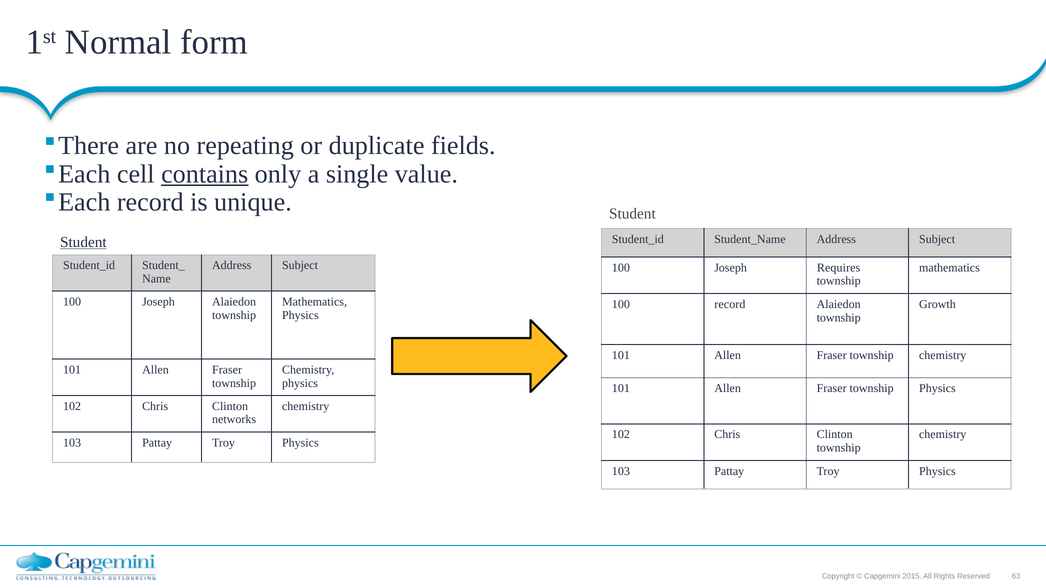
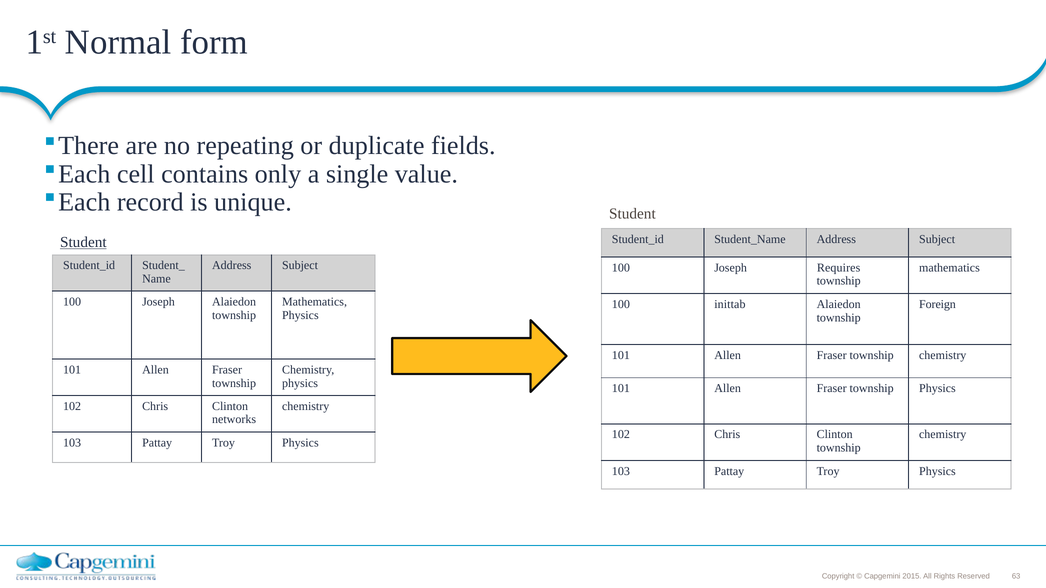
contains underline: present -> none (205, 174)
100 record: record -> inittab (730, 305)
Growth: Growth -> Foreign (937, 305)
